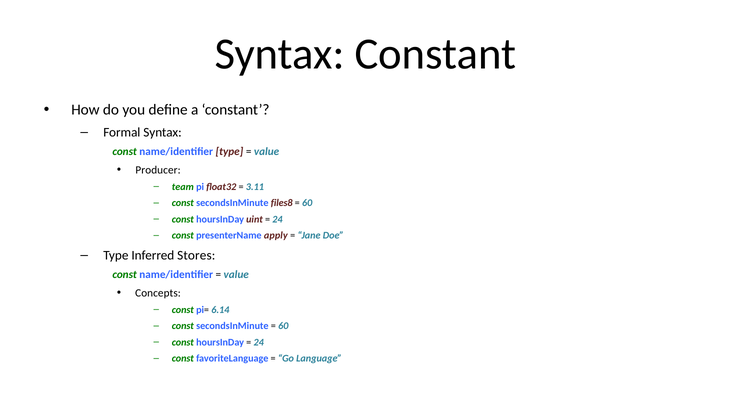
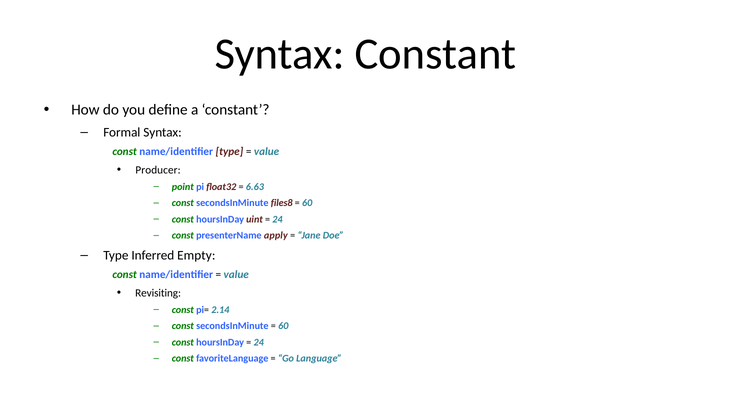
team: team -> point (183, 187)
3.11: 3.11 -> 6.63 (255, 187)
Stores: Stores -> Empty (196, 256)
Concepts: Concepts -> Revisiting (158, 293)
6.14: 6.14 -> 2.14 (220, 310)
